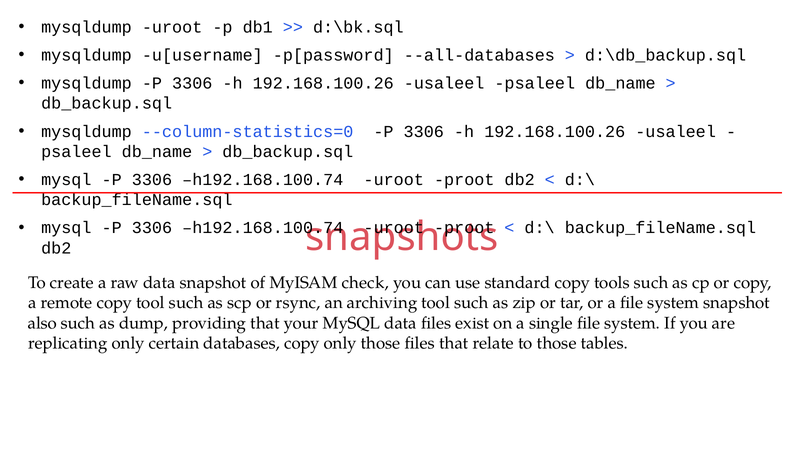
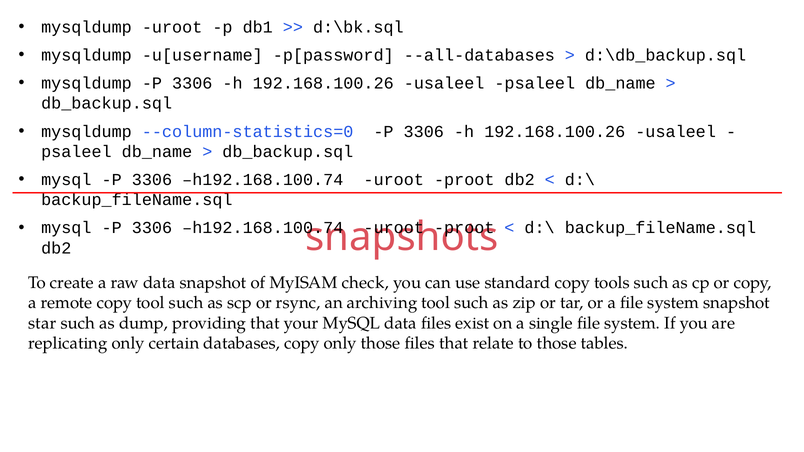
also: also -> star (42, 323)
